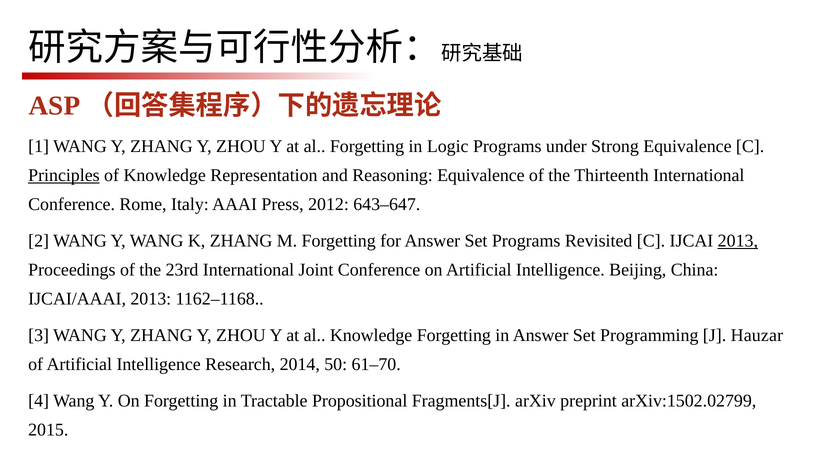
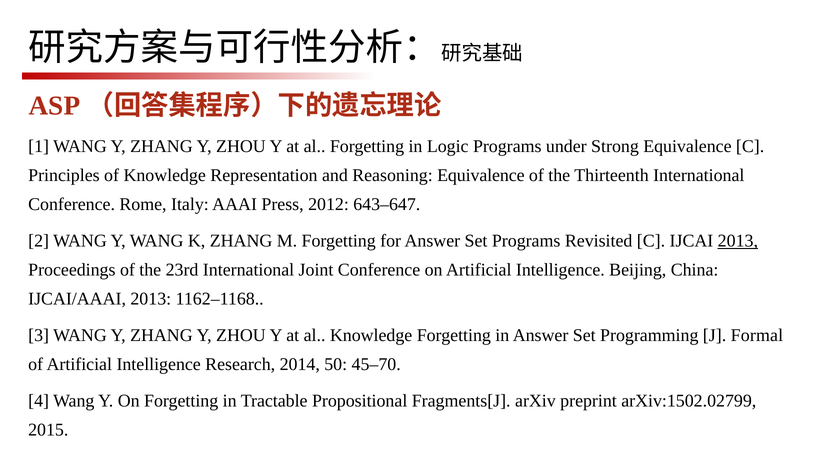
Principles underline: present -> none (64, 175)
Hauzar: Hauzar -> Formal (757, 335)
61–70: 61–70 -> 45–70 (376, 364)
